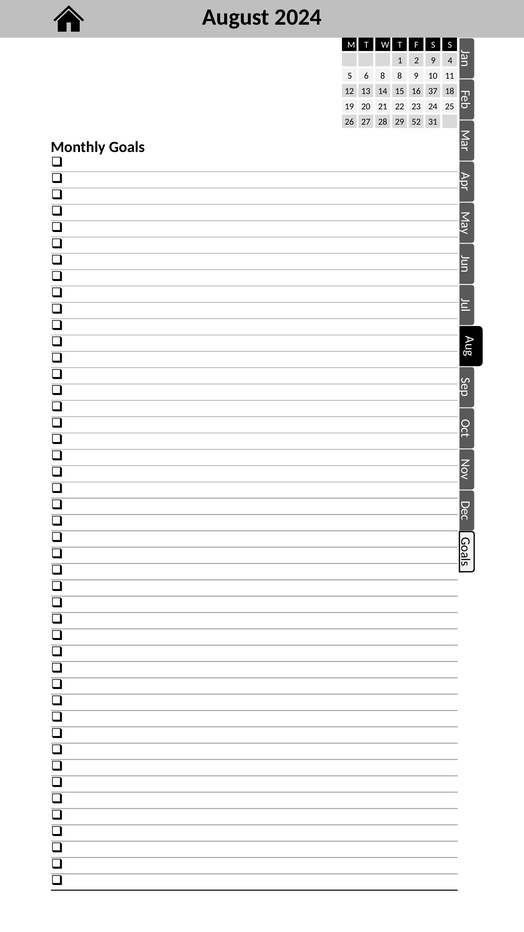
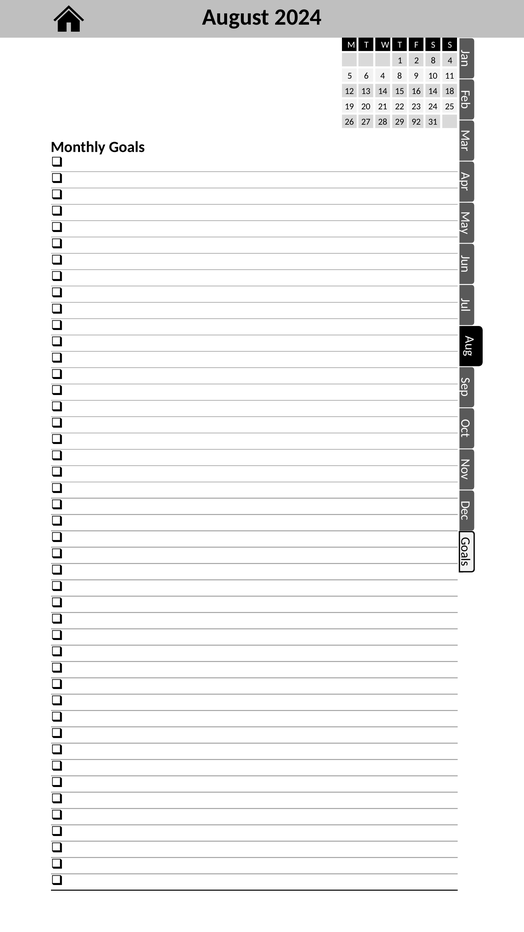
2 9: 9 -> 8 (433, 60)
6 8: 8 -> 4 (383, 76)
16 37: 37 -> 14 (433, 91)
52: 52 -> 92 (416, 122)
